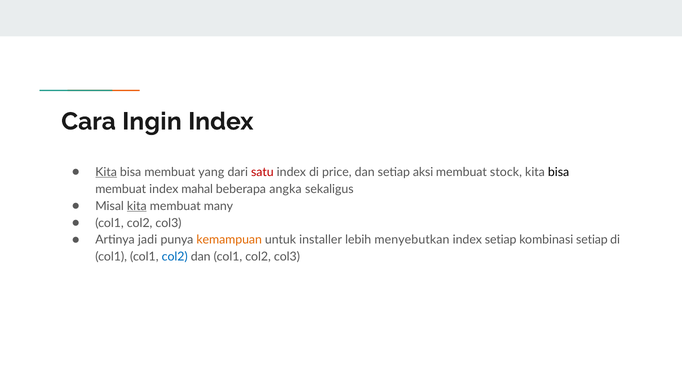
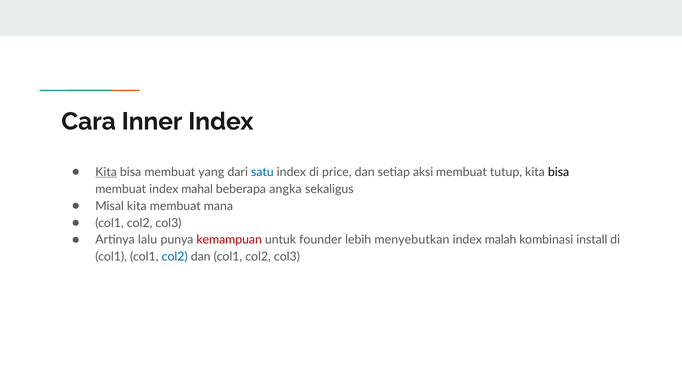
Ingin: Ingin -> Inner (152, 122)
satu colour: red -> blue (262, 172)
stock: stock -> tutup (506, 172)
kita underline: present -> none (137, 206)
many: many -> mana (218, 206)
jadi: jadi -> lalu (148, 240)
kemampuan colour: orange -> red (229, 240)
installer: installer -> founder (321, 240)
index setiap: setiap -> malah (501, 240)
kombinasi setiap: setiap -> install (592, 240)
